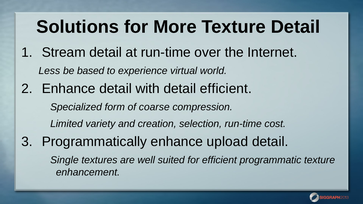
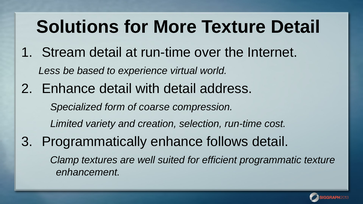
detail efficient: efficient -> address (226, 89)
upload: upload -> follows (227, 142)
Single: Single -> Clamp (65, 160)
